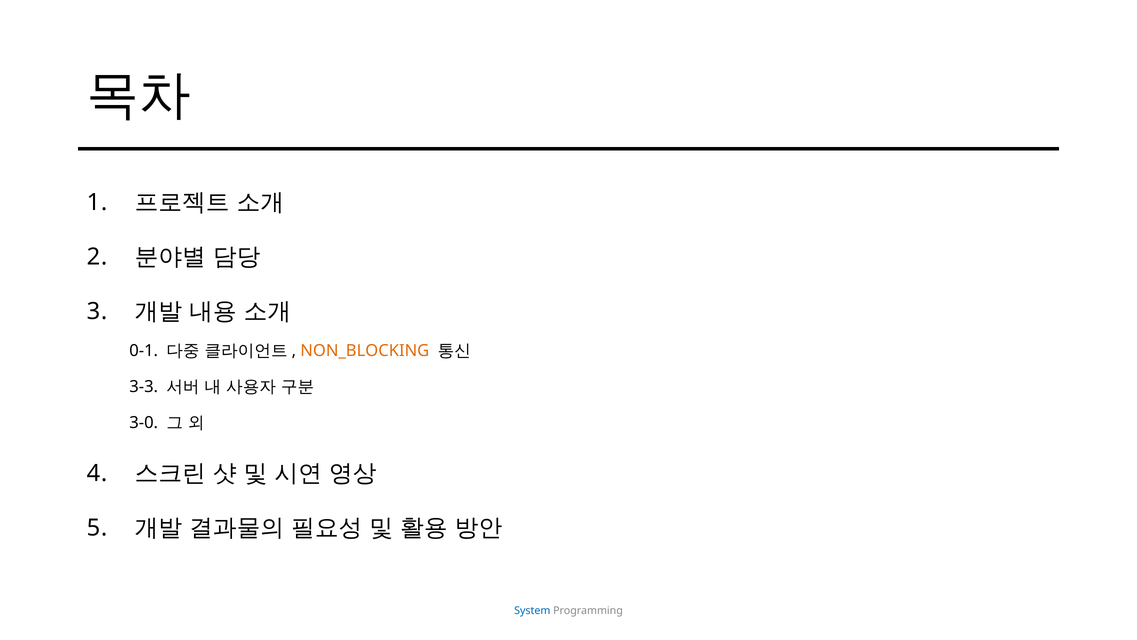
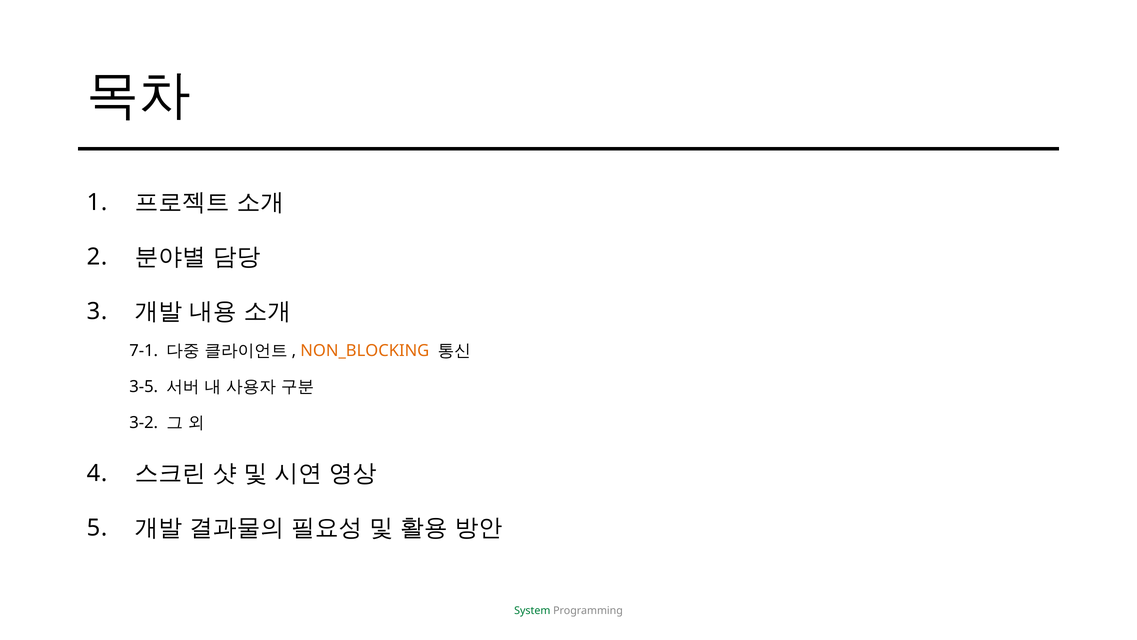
0-1: 0-1 -> 7-1 (144, 351)
3-3: 3-3 -> 3-5 (144, 387)
3-0: 3-0 -> 3-2 (144, 422)
System colour: blue -> green (532, 611)
